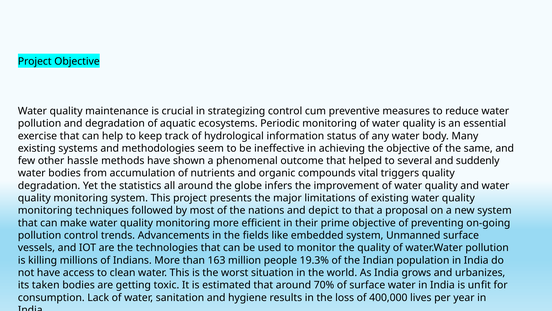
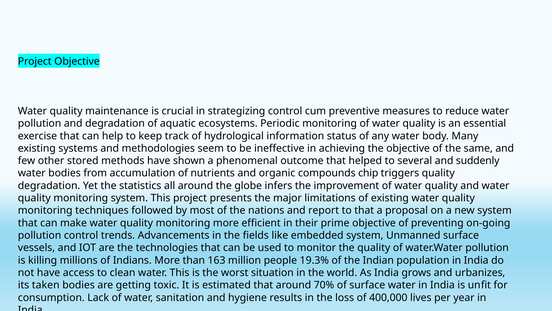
hassle: hassle -> stored (83, 161)
vital: vital -> chip (368, 173)
depict: depict -> report (324, 210)
